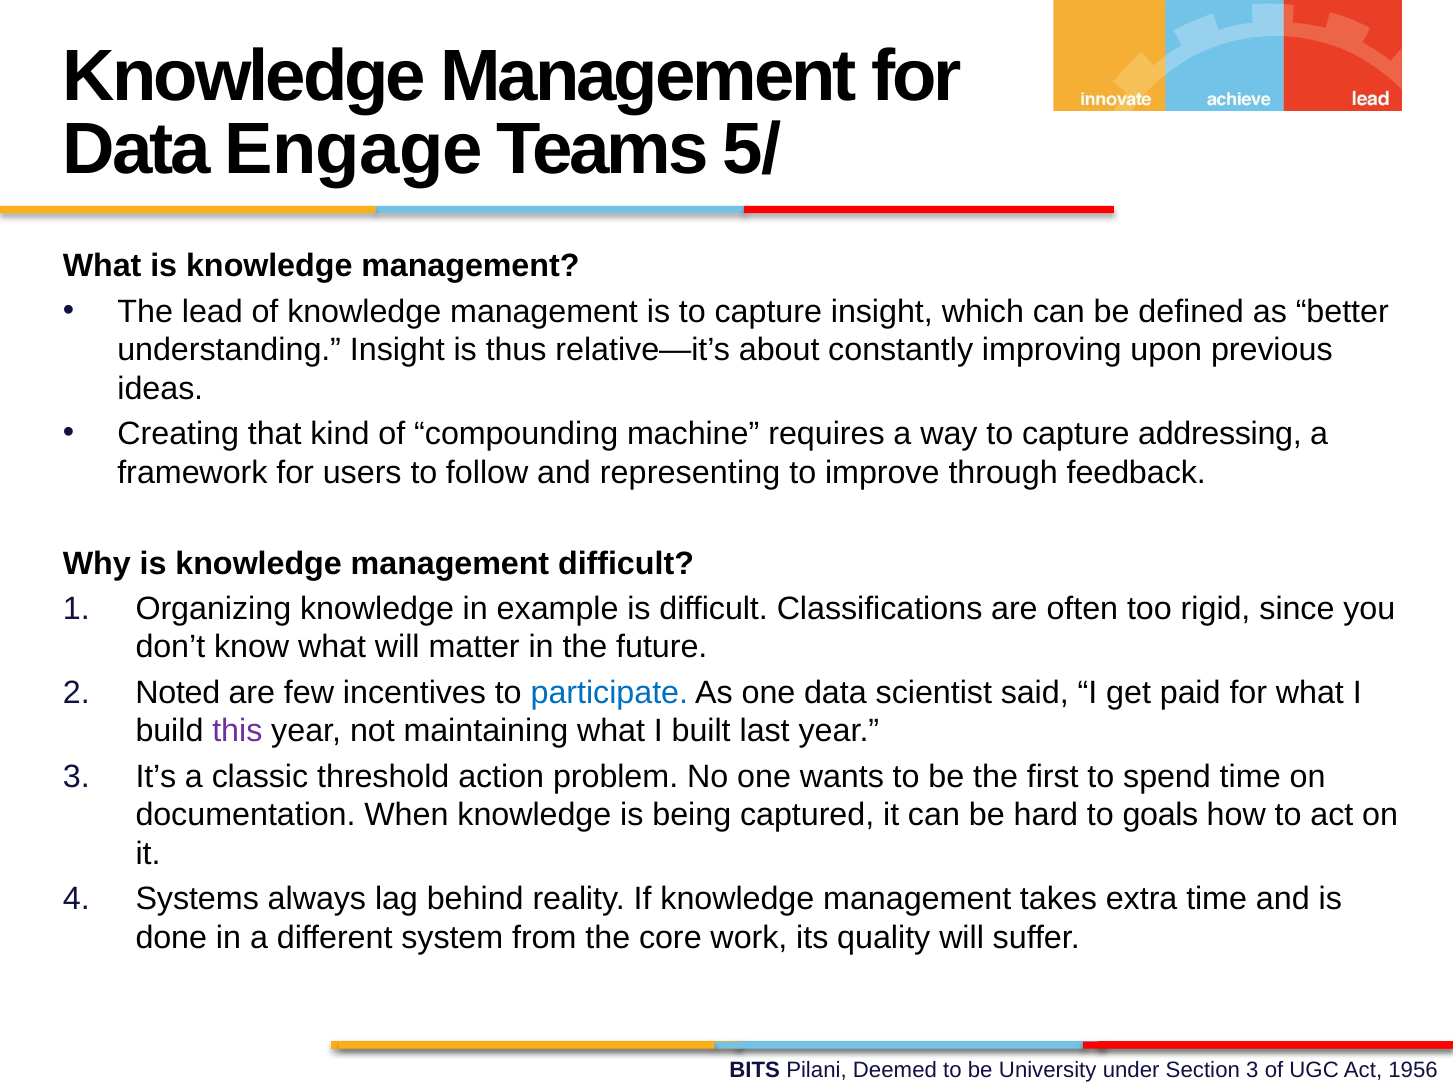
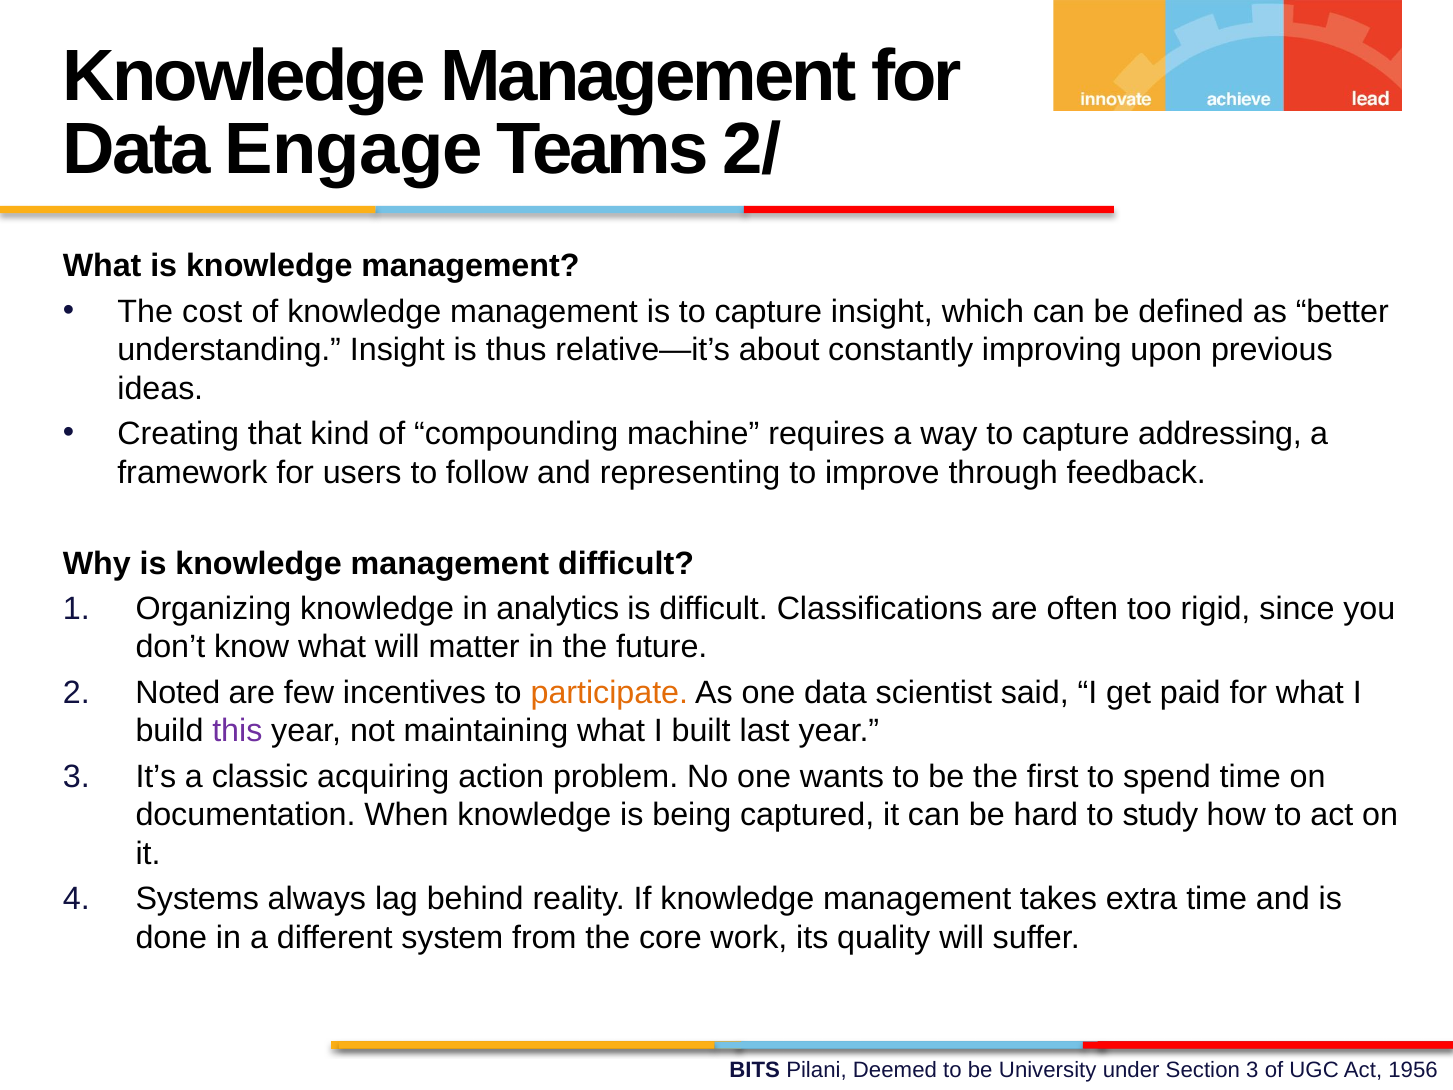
5/: 5/ -> 2/ (752, 149)
lead: lead -> cost (212, 311)
example: example -> analytics (558, 608)
participate colour: blue -> orange (609, 692)
threshold: threshold -> acquiring (383, 776)
goals: goals -> study (1160, 815)
